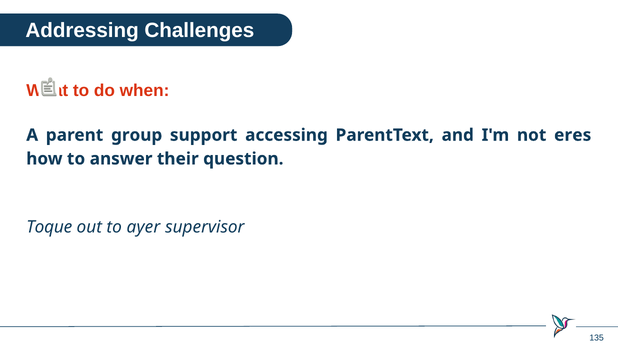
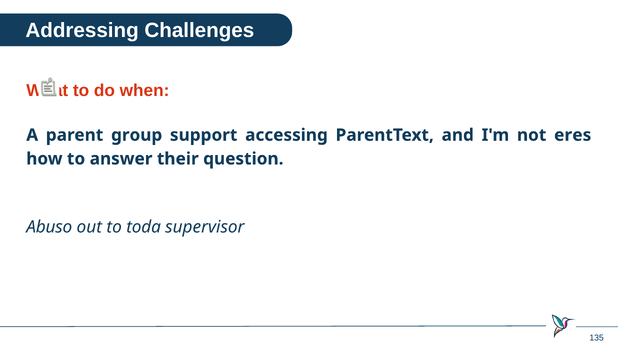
Toque: Toque -> Abuso (49, 227)
ayer: ayer -> toda (144, 227)
